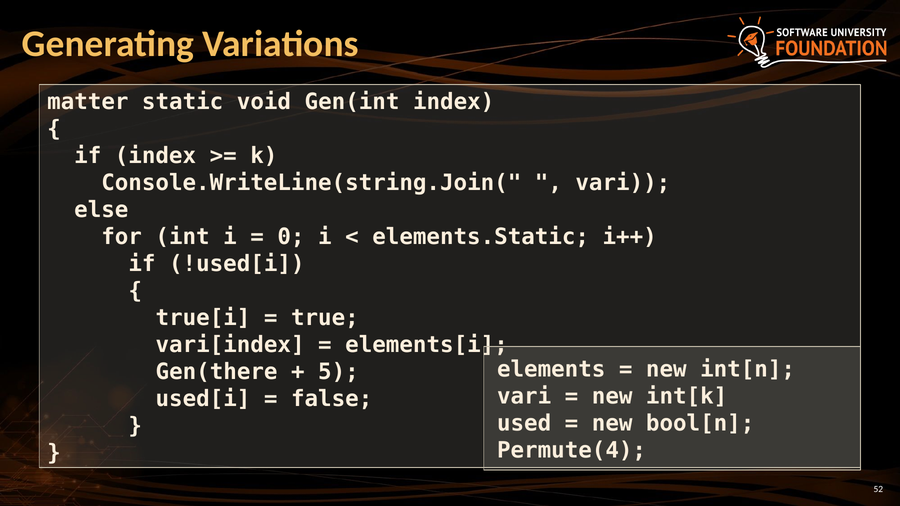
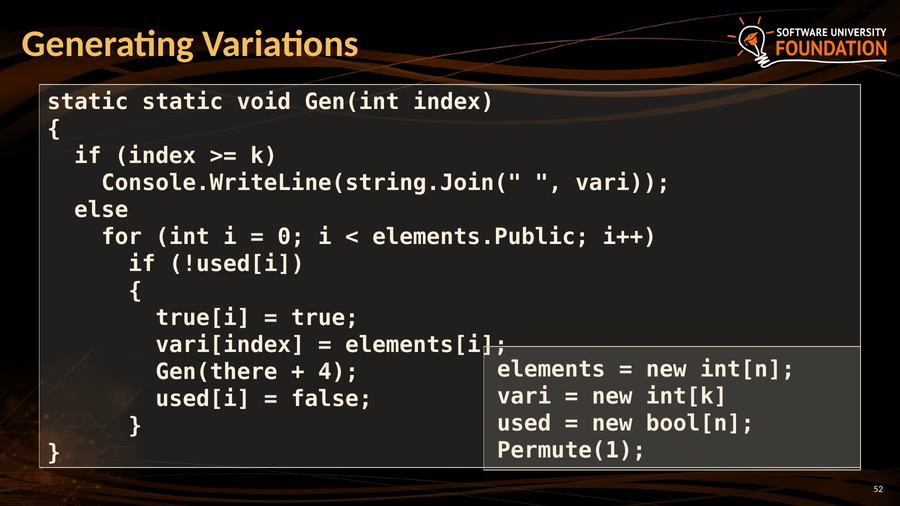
matter: matter -> static (88, 102)
elements.Static: elements.Static -> elements.Public (481, 237)
5: 5 -> 4 (338, 372)
Permute(4: Permute(4 -> Permute(1 (572, 451)
